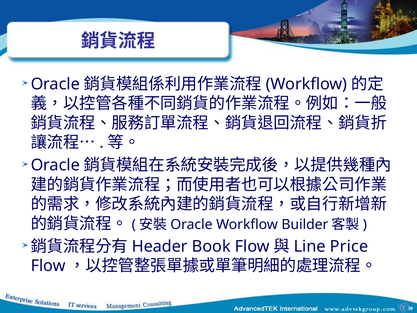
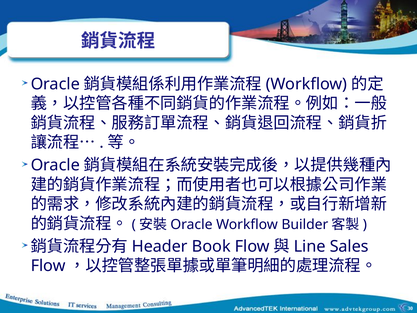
Price: Price -> Sales (349, 246)
